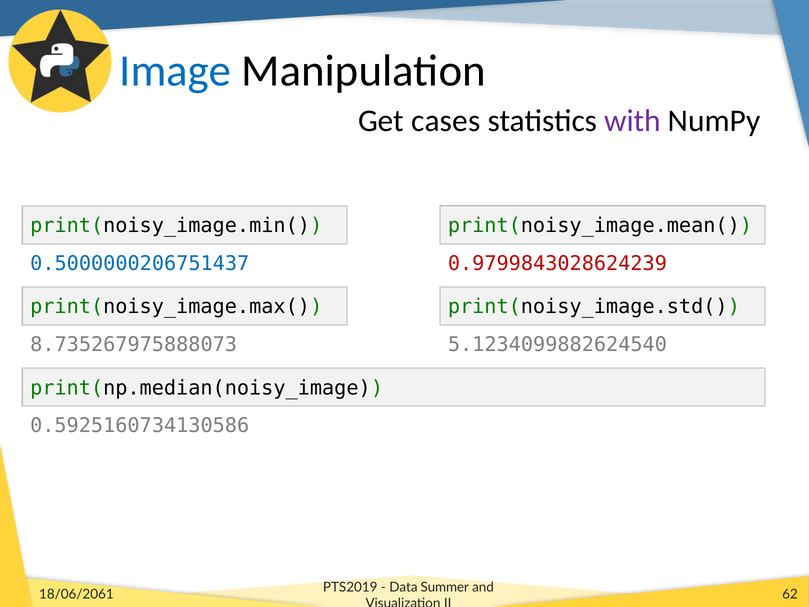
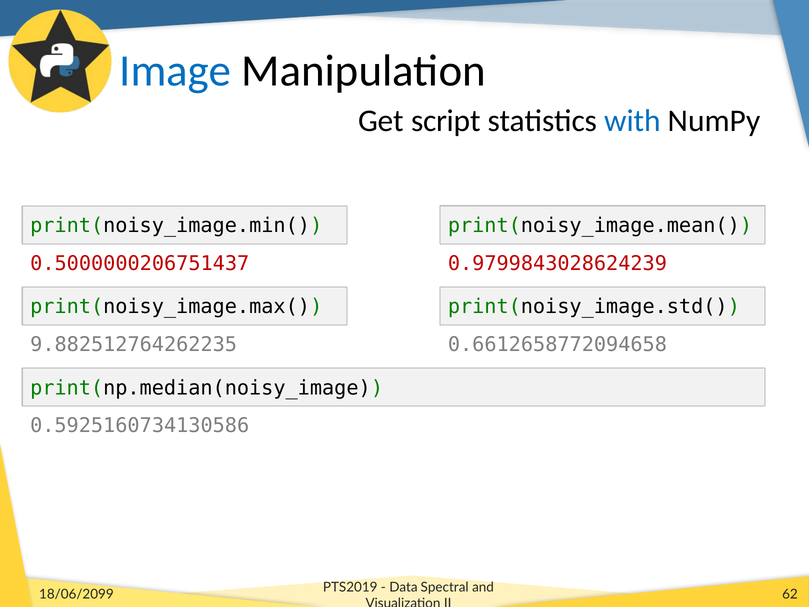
cases: cases -> script (446, 121)
with colour: purple -> blue (633, 121)
0.5000000206751437 colour: blue -> red (140, 263)
8.735267975888073: 8.735267975888073 -> 9.882512764262235 (134, 344)
5.1234099882624540: 5.1234099882624540 -> 0.6612658772094658 (557, 344)
Summer: Summer -> Spectral (445, 587)
18/06/2061: 18/06/2061 -> 18/06/2099 (76, 594)
